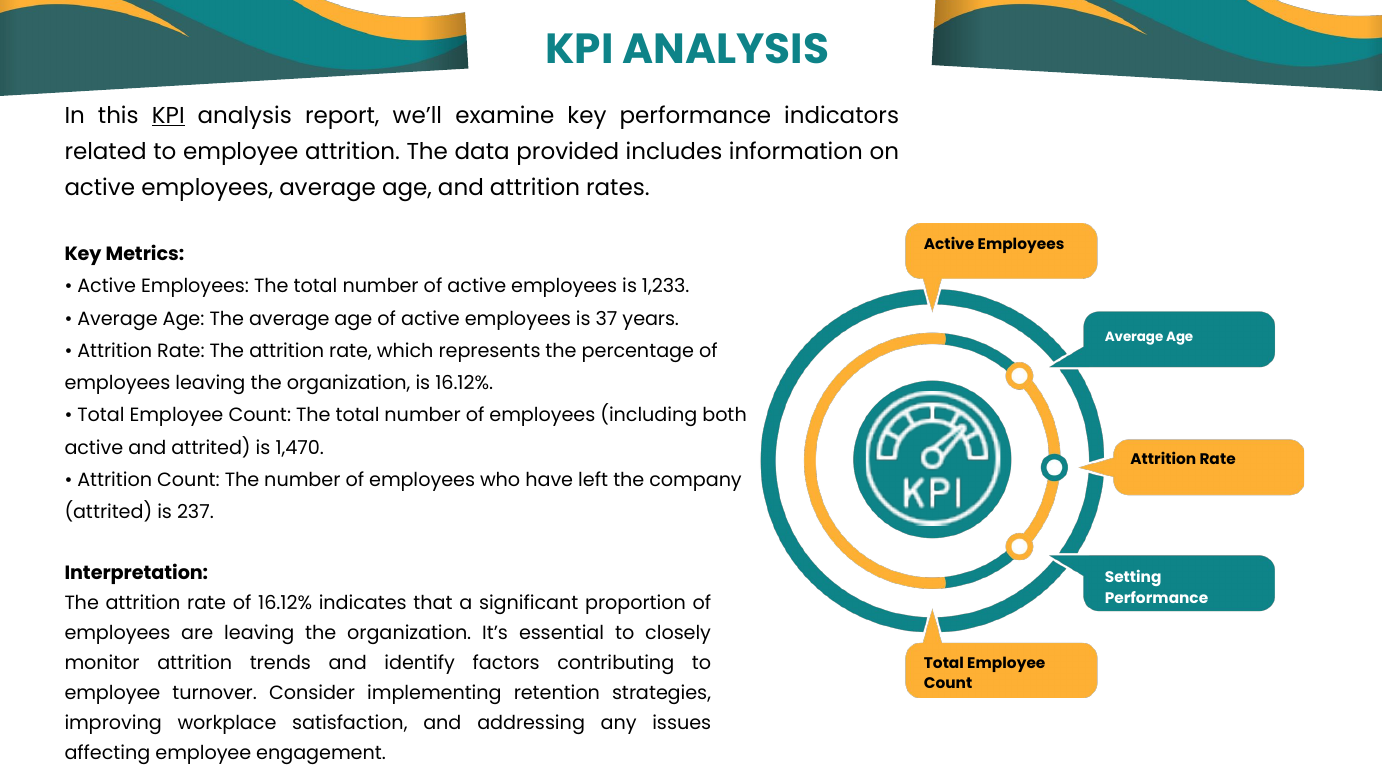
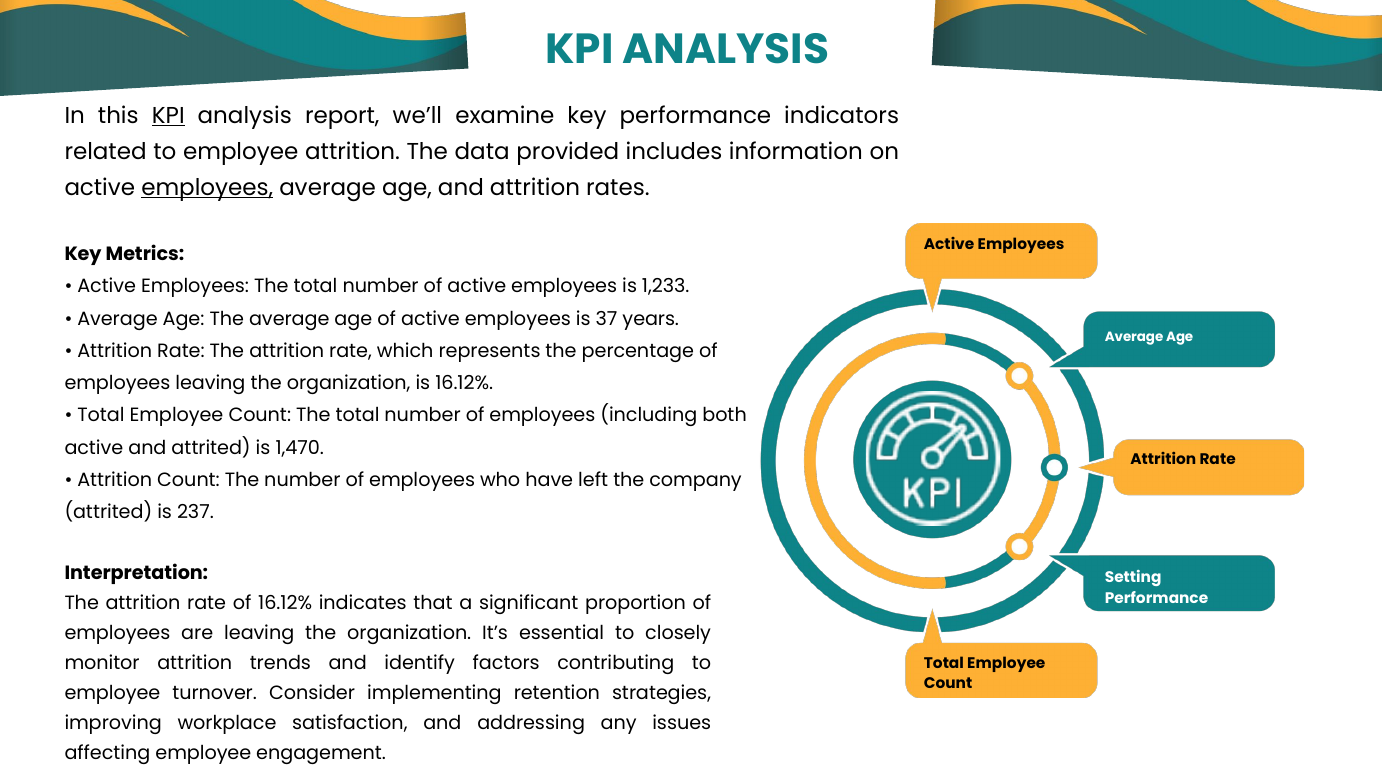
employees underline: none -> present (207, 188)
